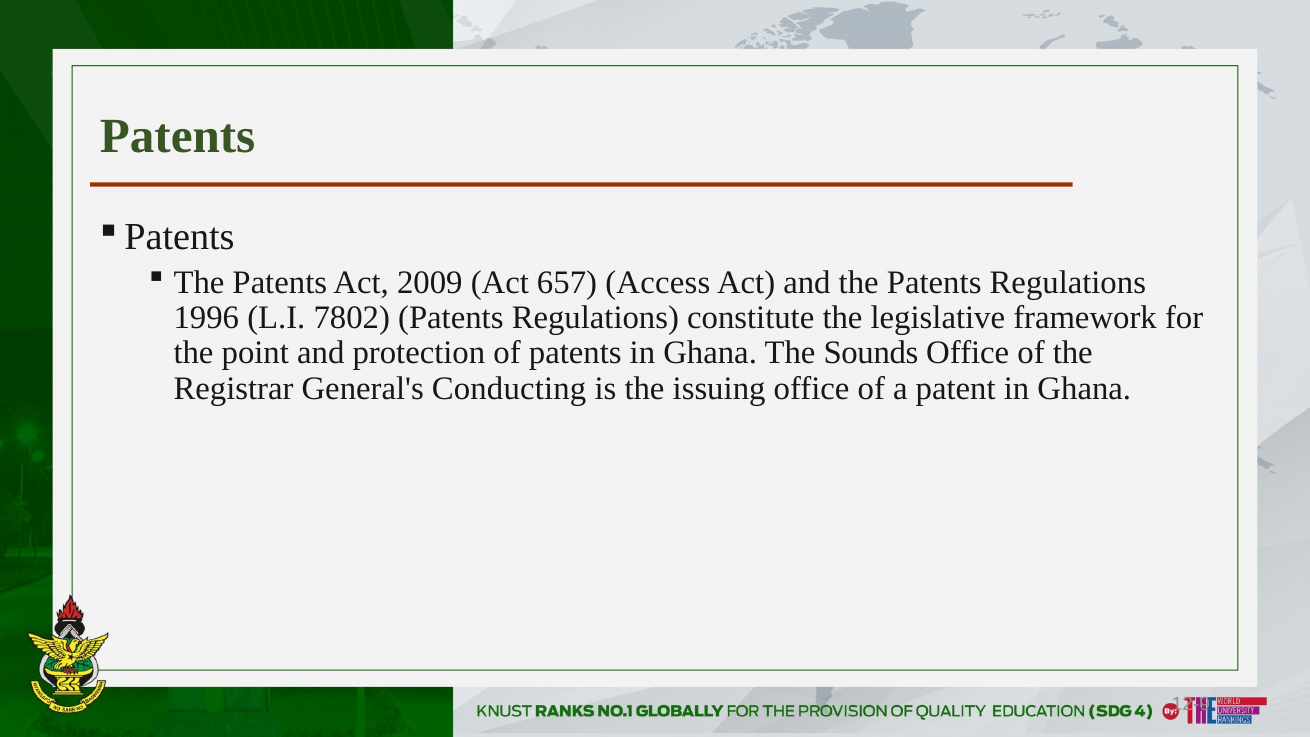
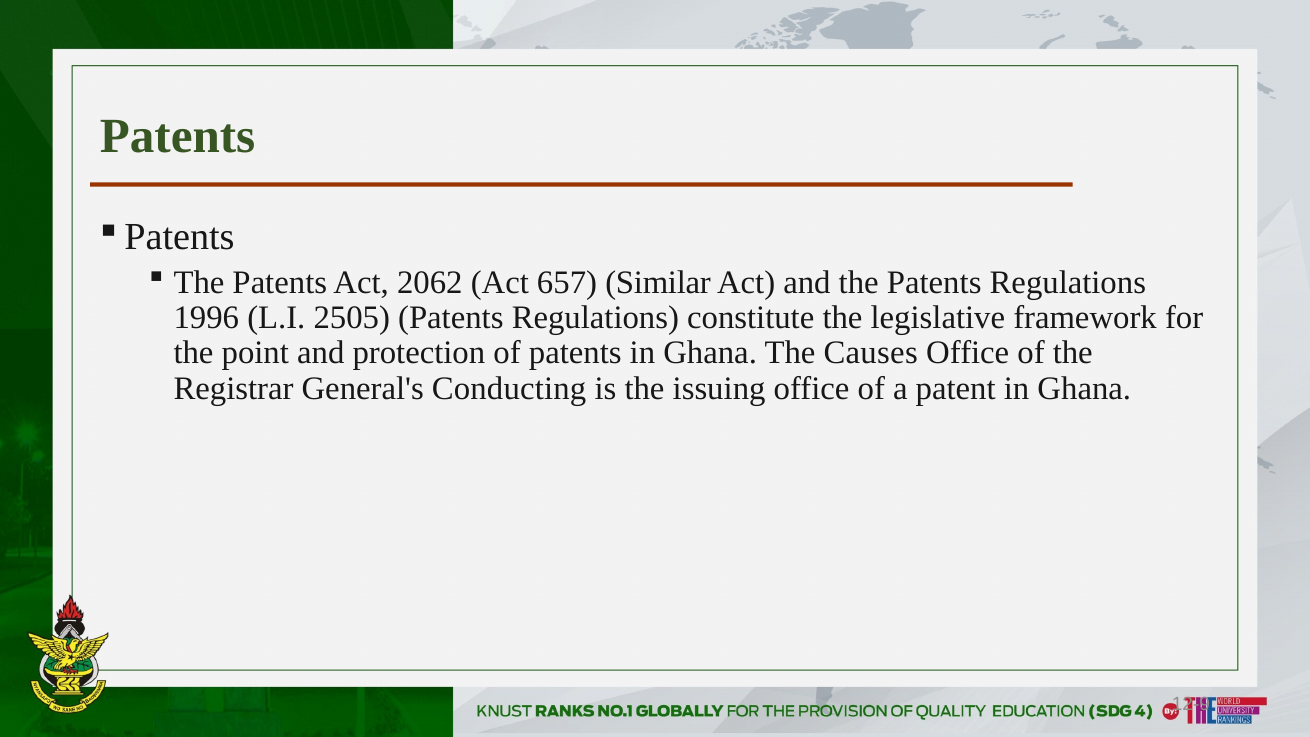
2009: 2009 -> 2062 (430, 282)
Access: Access -> Similar (658, 282)
7802: 7802 -> 2505 (352, 318)
Sounds: Sounds -> Causes (871, 353)
